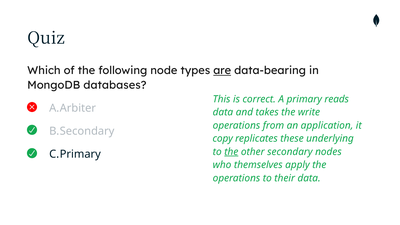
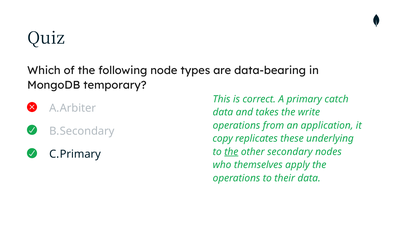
are underline: present -> none (222, 71)
databases: databases -> temporary (115, 85)
reads: reads -> catch (337, 99)
